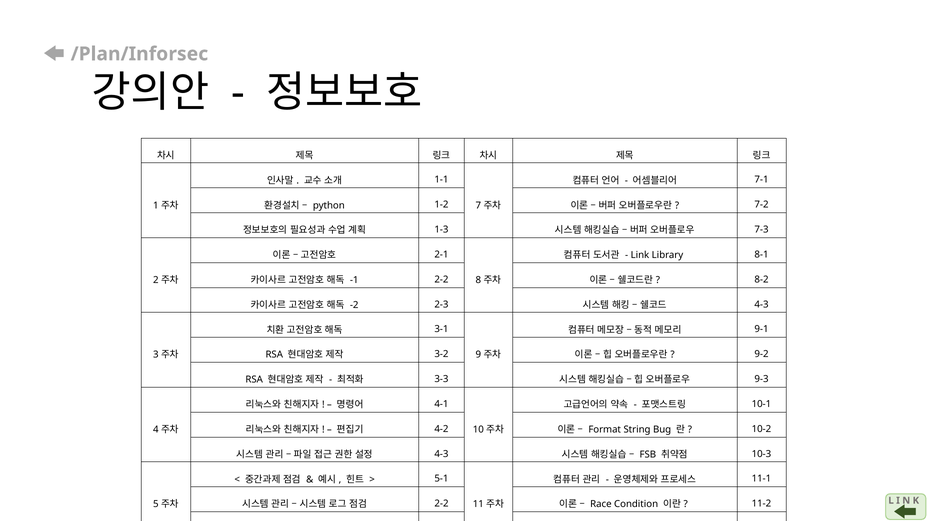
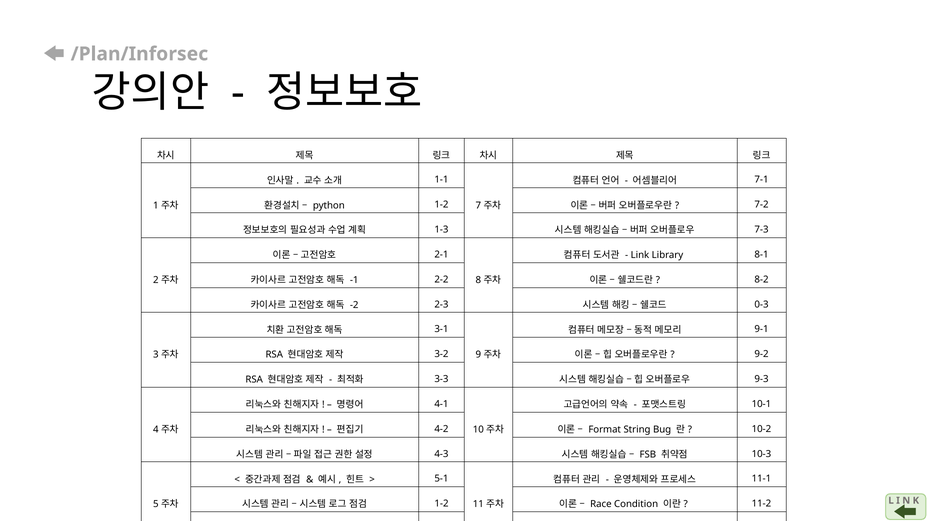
4-3: 4-3 -> 0-3 (762, 305)
2-2: 2-2 -> 1-2 (441, 504)
